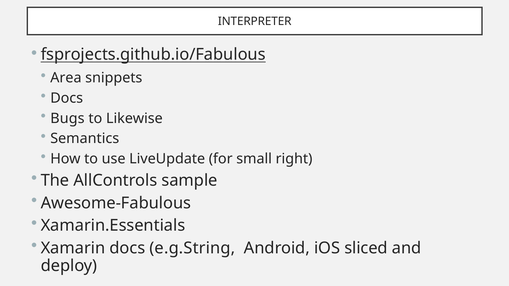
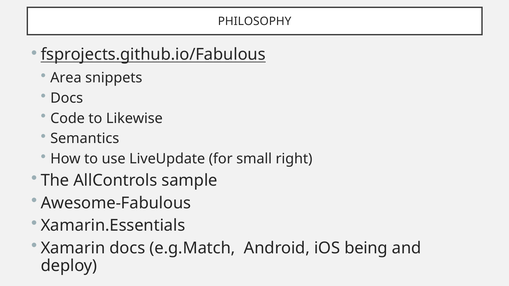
INTERPRETER: INTERPRETER -> PHILOSOPHY (255, 21)
Bugs: Bugs -> Code (68, 118)
e.g.String: e.g.String -> e.g.Match (192, 248)
sliced: sliced -> being (366, 248)
